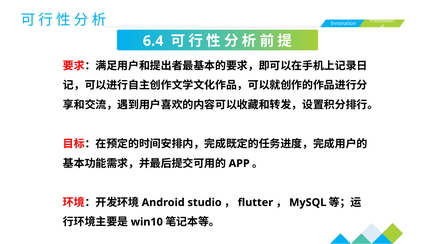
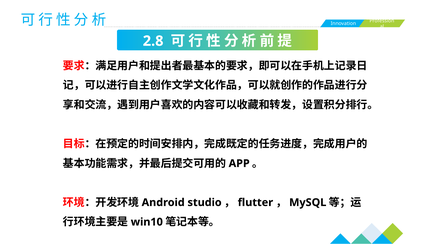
6.4: 6.4 -> 2.8 (153, 41)
